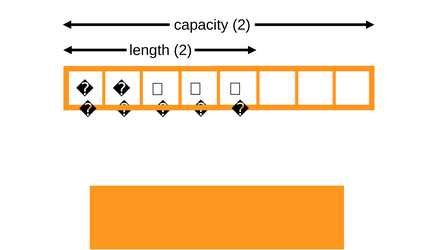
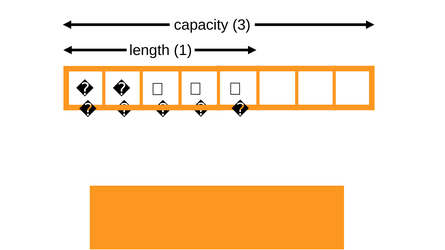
capacity 2: 2 -> 3 (242, 25)
length 2: 2 -> 1 (183, 50)
